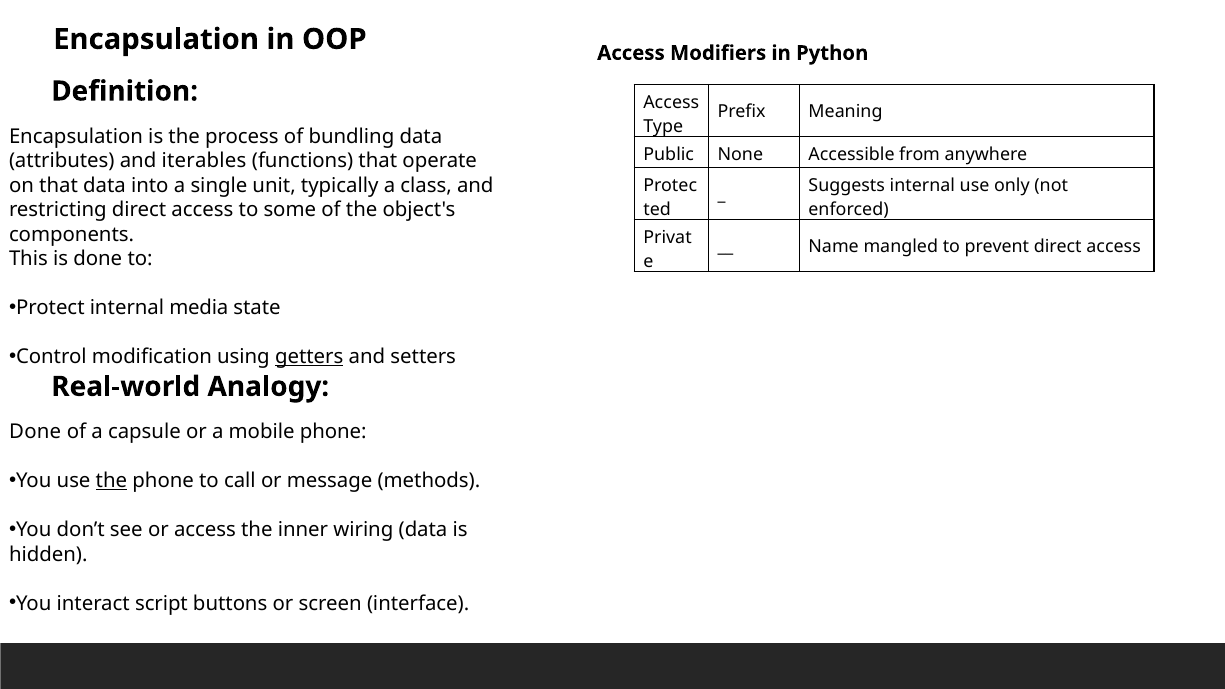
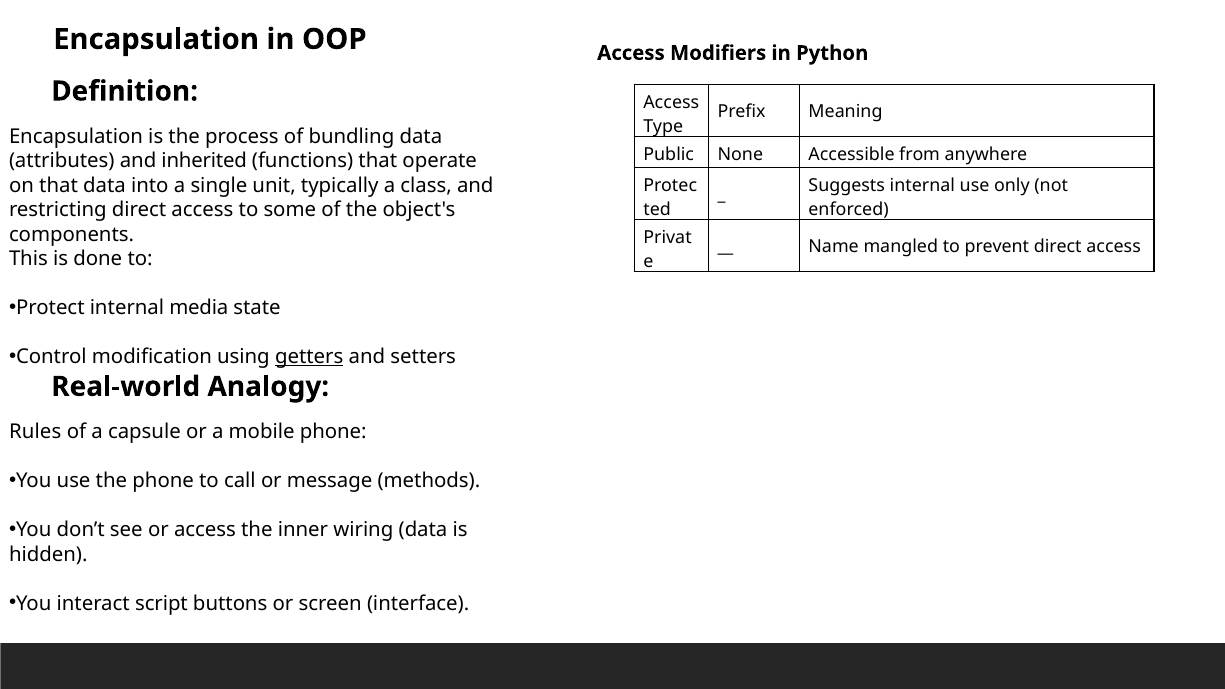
iterables: iterables -> inherited (204, 161)
Done: Done -> Rules (35, 432)
the underline: present -> none (111, 481)
